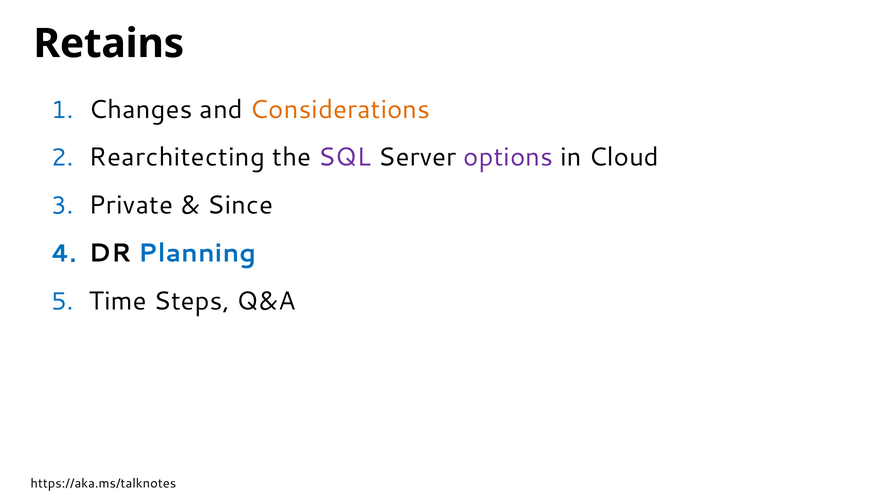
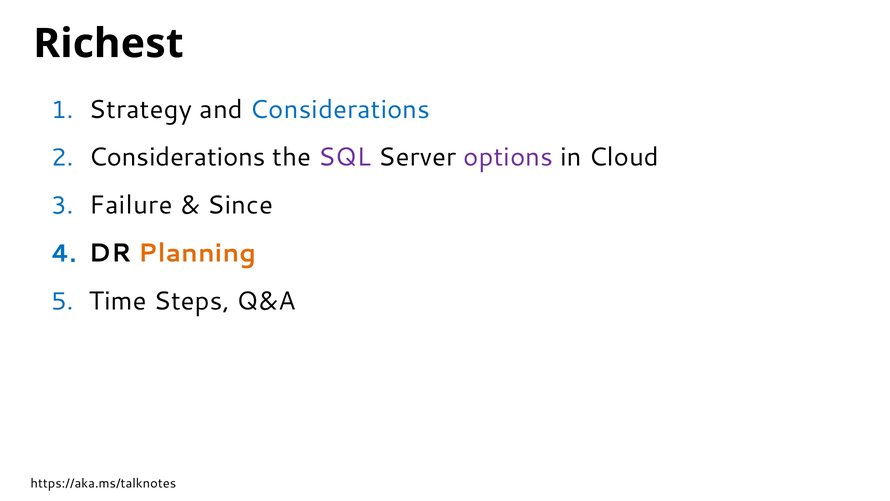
Retains: Retains -> Richest (109, 44)
Changes: Changes -> Strategy (141, 109)
Considerations colour: orange -> blue (340, 109)
Rearchitecting: Rearchitecting -> Considerations (177, 157)
Private: Private -> Failure (131, 205)
Planning colour: blue -> orange (197, 253)
